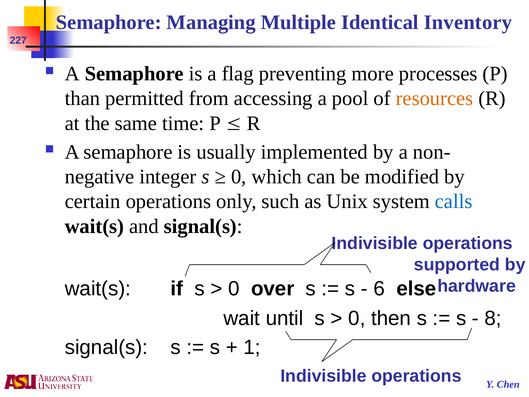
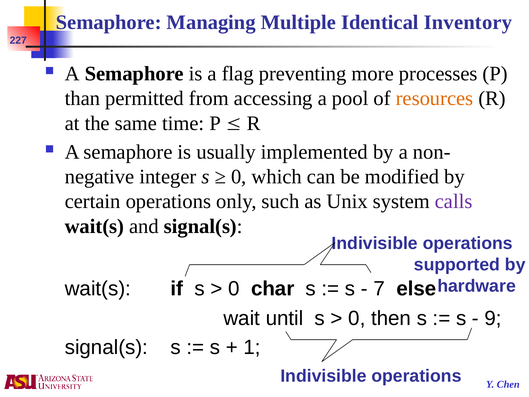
calls colour: blue -> purple (454, 201)
over: over -> char (273, 289)
6: 6 -> 7 (379, 289)
8: 8 -> 9 (493, 318)
